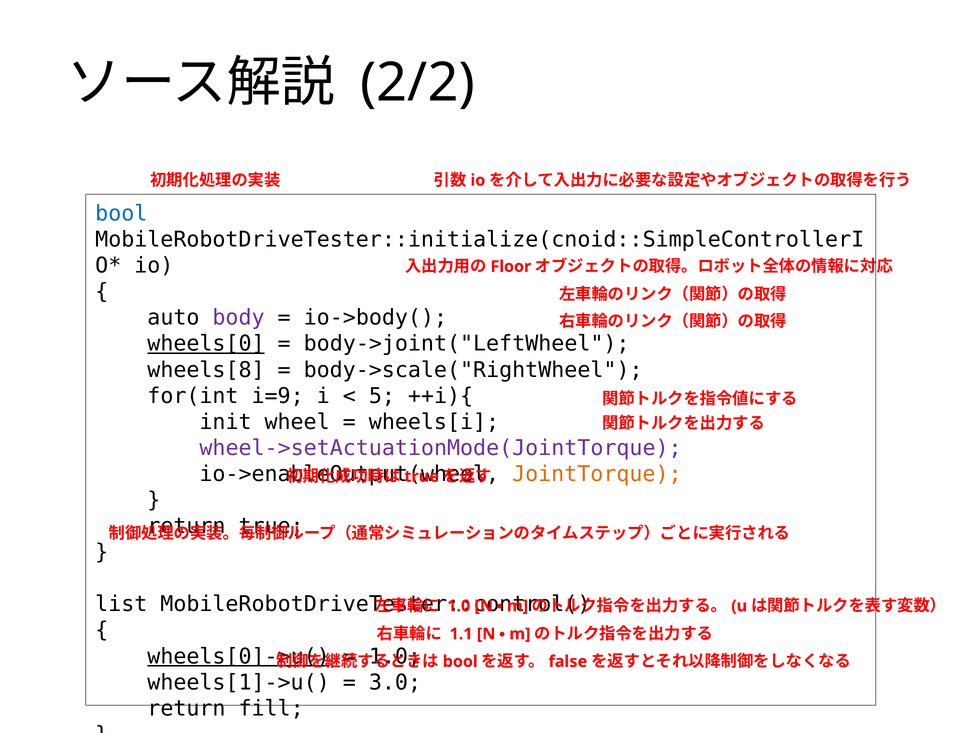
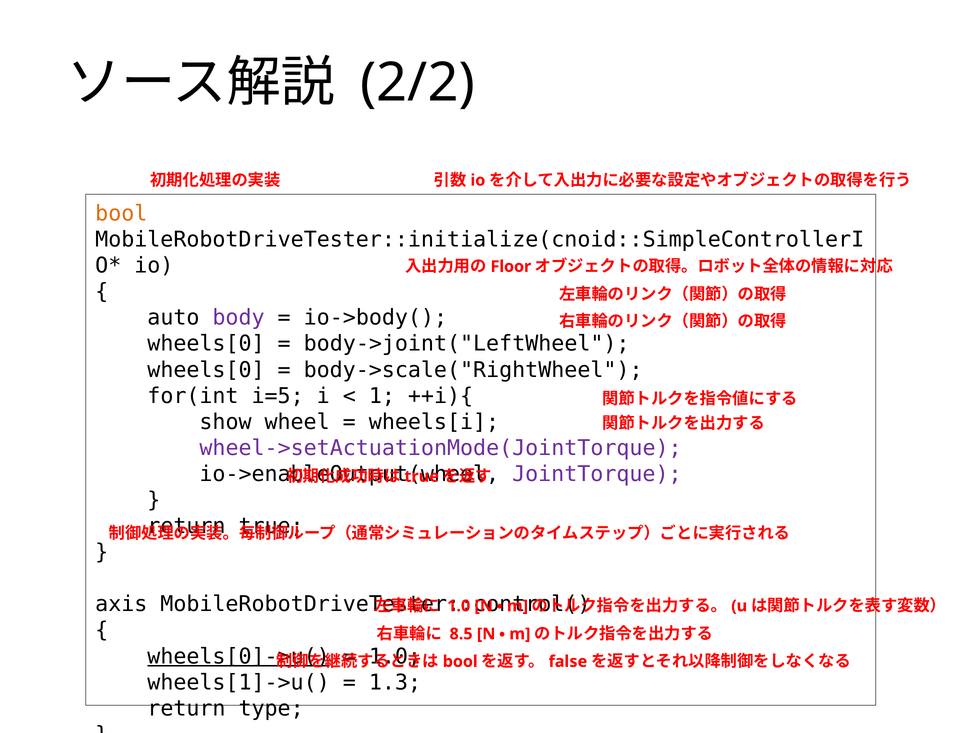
bool colour: blue -> orange (121, 213)
wheels[0 underline: present -> none (206, 344)
wheels[8: wheels[8 -> wheels[0 (206, 370)
i=9: i=9 -> i=5 (278, 396)
5: 5 -> 1 (382, 396)
init: init -> show (226, 422)
JointTorque colour: orange -> purple (597, 474)
list: list -> axis (121, 604)
1.1: 1.1 -> 8.5 (461, 634)
3.0: 3.0 -> 1.3 (395, 682)
fill: fill -> type (271, 708)
